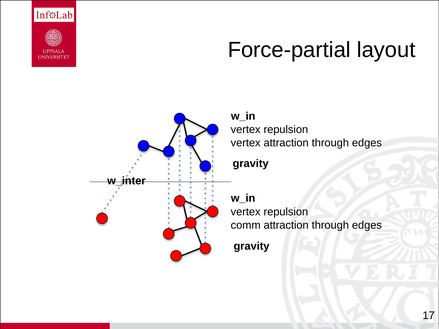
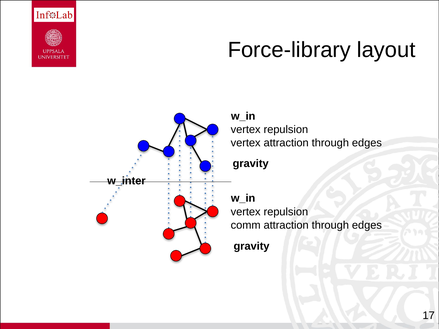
Force-partial: Force-partial -> Force-library (289, 50)
